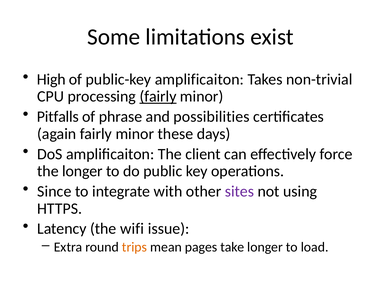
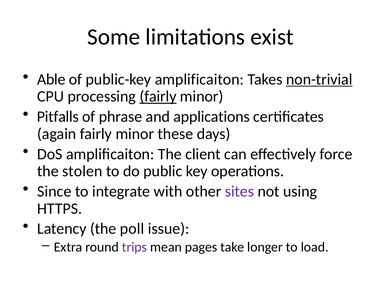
High: High -> Able (51, 79)
non-trivial underline: none -> present (319, 79)
possibilities: possibilities -> applications (212, 117)
the longer: longer -> stolen (82, 171)
wifi: wifi -> poll (132, 229)
trips colour: orange -> purple (135, 247)
